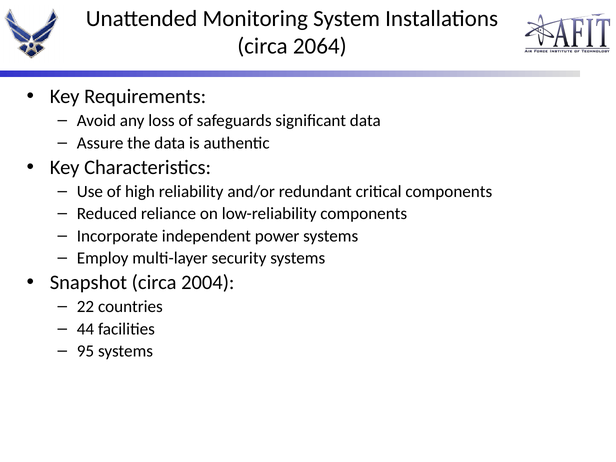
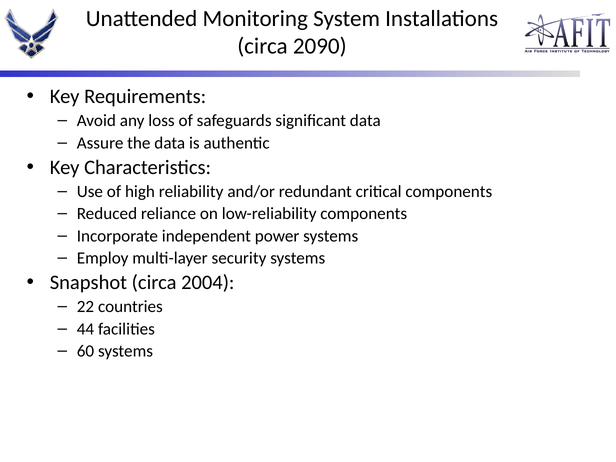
2064: 2064 -> 2090 (320, 46)
95: 95 -> 60 (85, 351)
